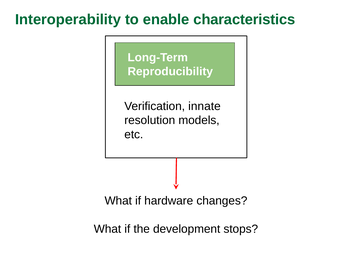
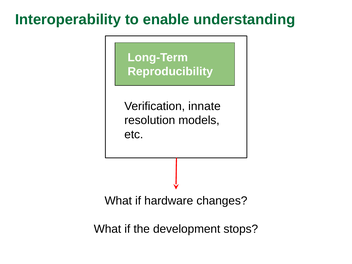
characteristics: characteristics -> understanding (244, 20)
